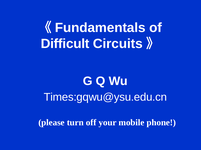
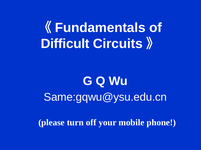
Times:gqwu@ysu.edu.cn: Times:gqwu@ysu.edu.cn -> Same:gqwu@ysu.edu.cn (105, 98)
